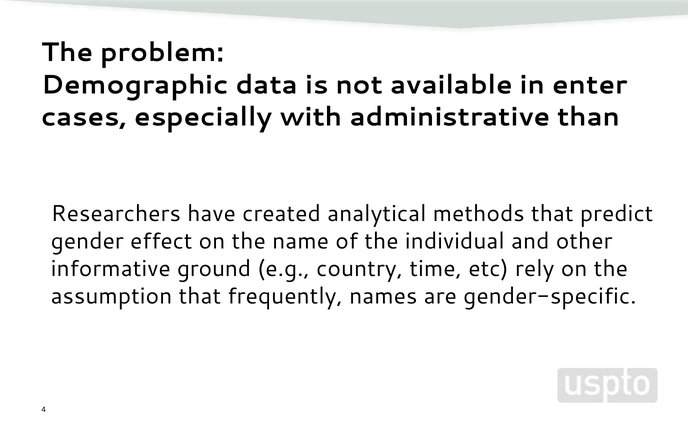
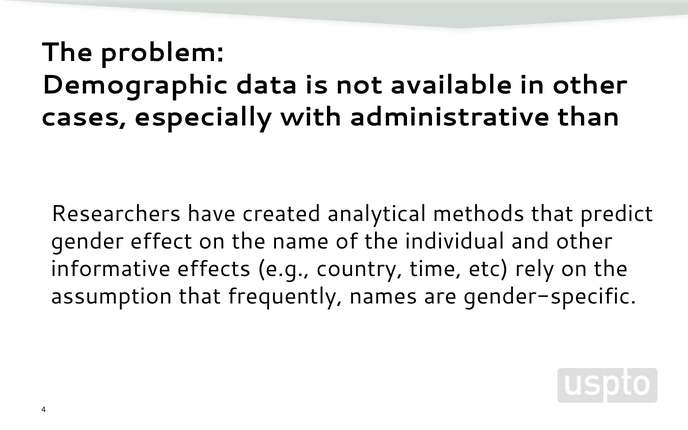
in enter: enter -> other (590, 85)
ground: ground -> effects (214, 269)
